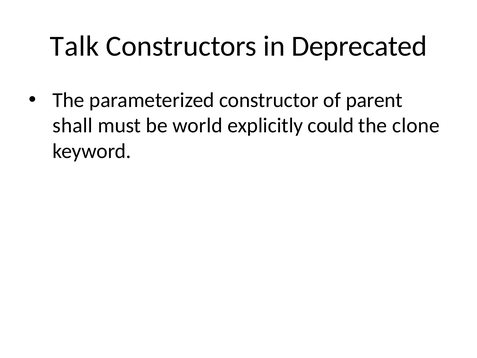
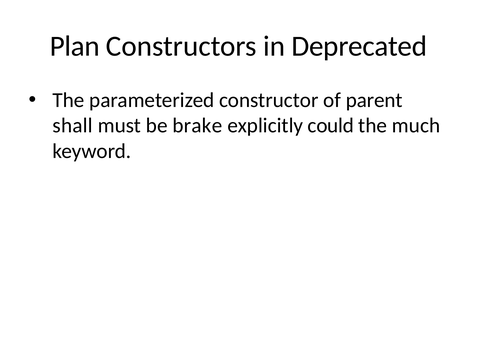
Talk: Talk -> Plan (75, 46)
world: world -> brake (197, 126)
clone: clone -> much (416, 126)
